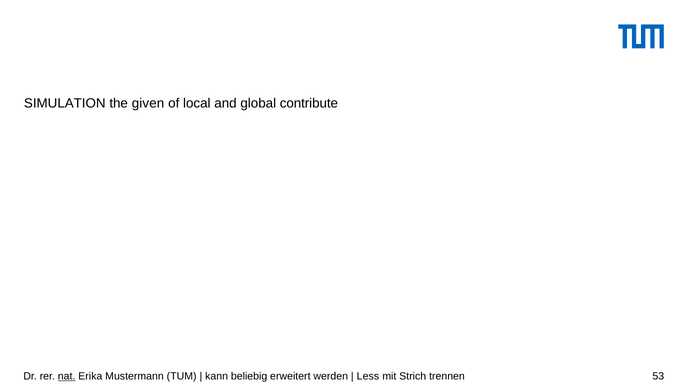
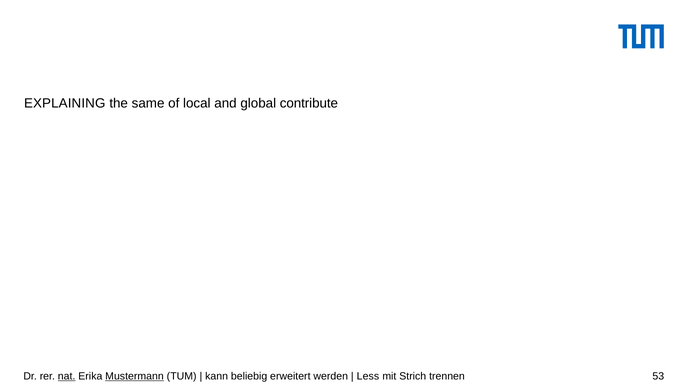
SIMULATION: SIMULATION -> EXPLAINING (65, 103)
given: given -> same (148, 103)
Mustermann underline: none -> present (134, 376)
